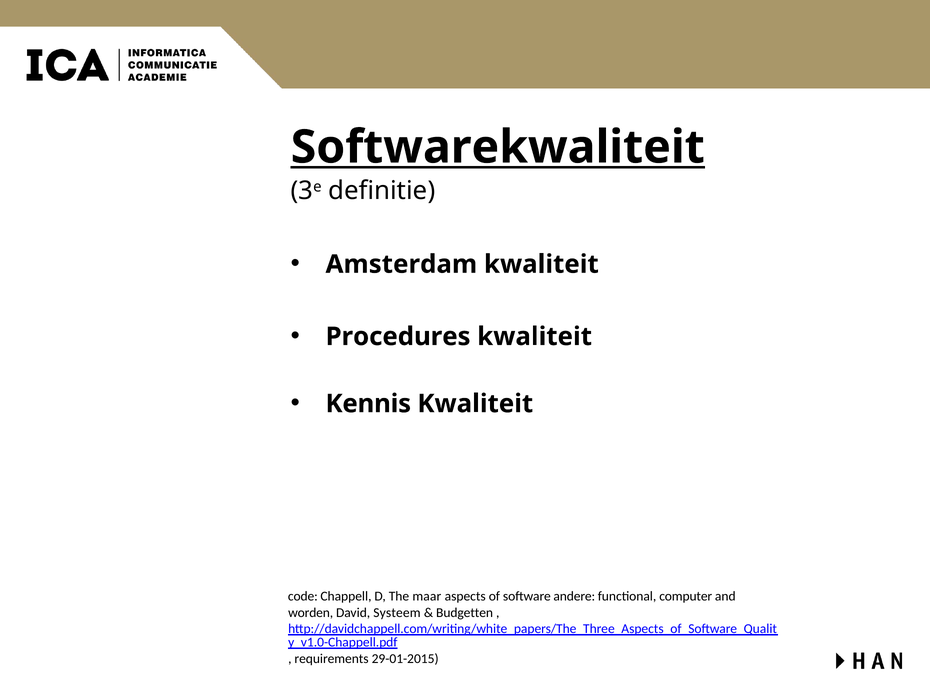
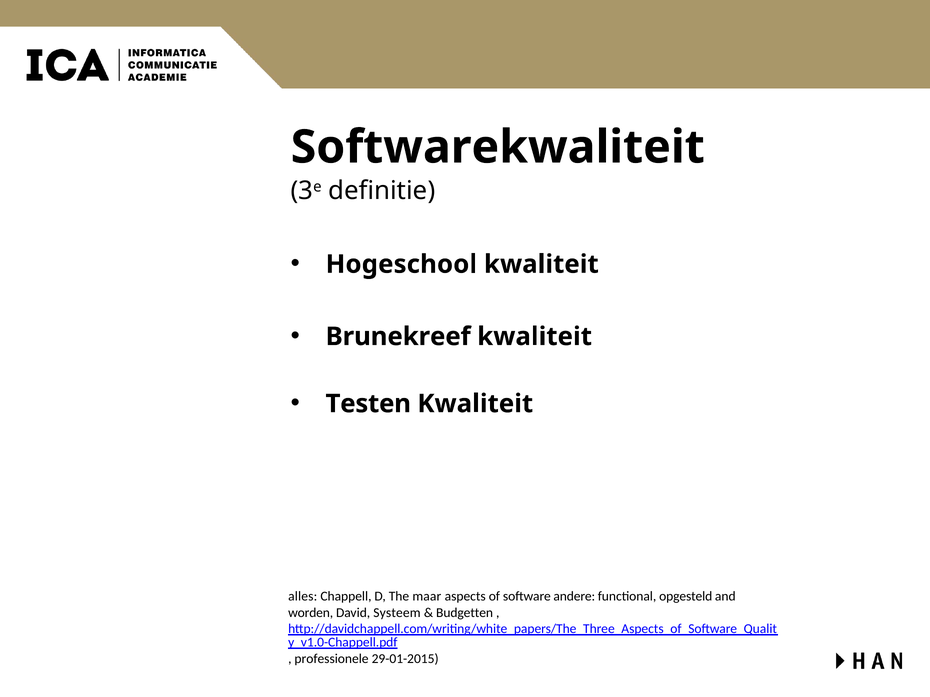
Softwarekwaliteit underline: present -> none (498, 147)
Amsterdam: Amsterdam -> Hogeschool (401, 264)
Procedures: Procedures -> Brunekreef (398, 337)
Kennis: Kennis -> Testen (368, 404)
code: code -> alles (303, 597)
computer: computer -> opgesteld (686, 597)
requirements: requirements -> professionele (332, 659)
